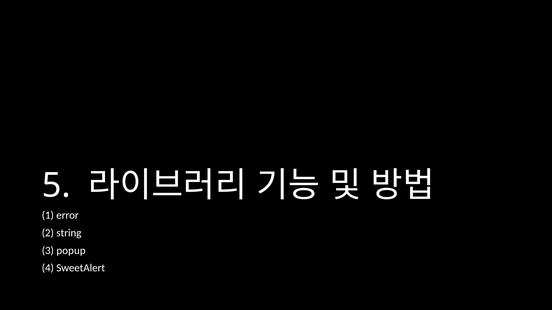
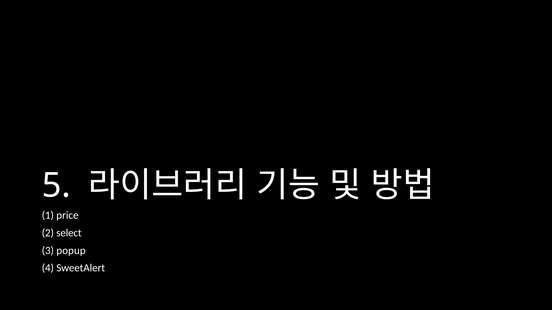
error: error -> price (67, 216)
string: string -> select (69, 233)
